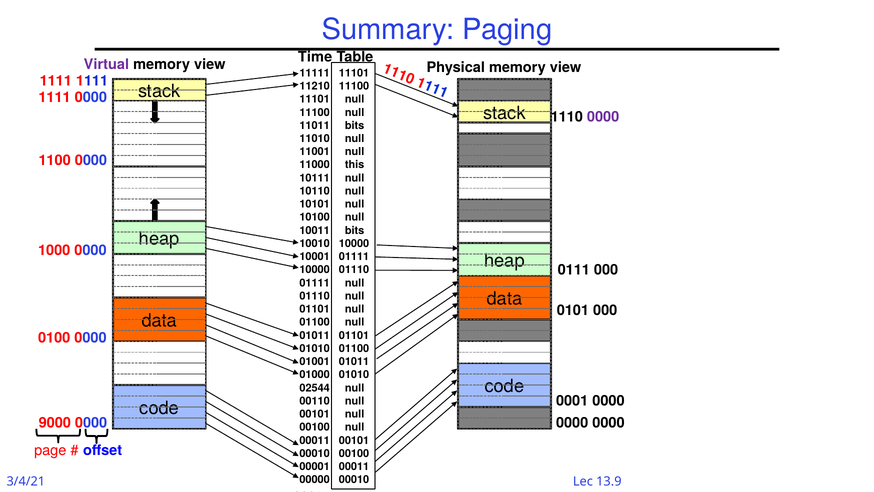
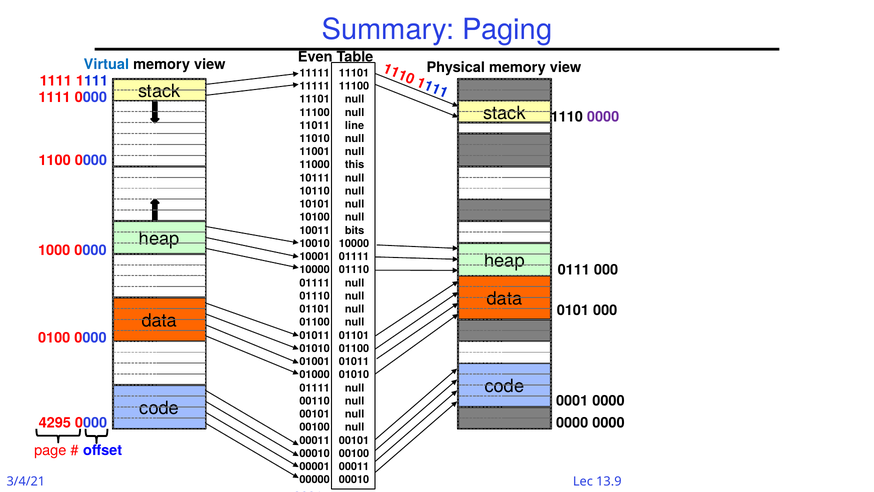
Time: Time -> Even (315, 57)
Virtual colour: purple -> blue (106, 65)
11210: 11210 -> 11111 (315, 86)
11011 bits: bits -> line (355, 125)
02544: 02544 -> 01111 (315, 388)
9000: 9000 -> 4295 (55, 423)
